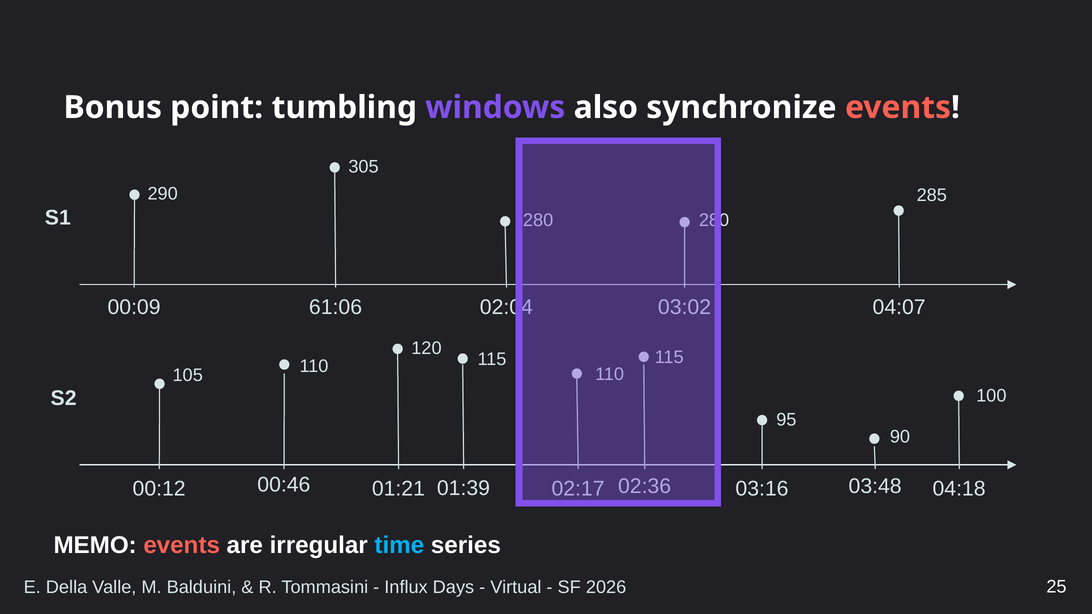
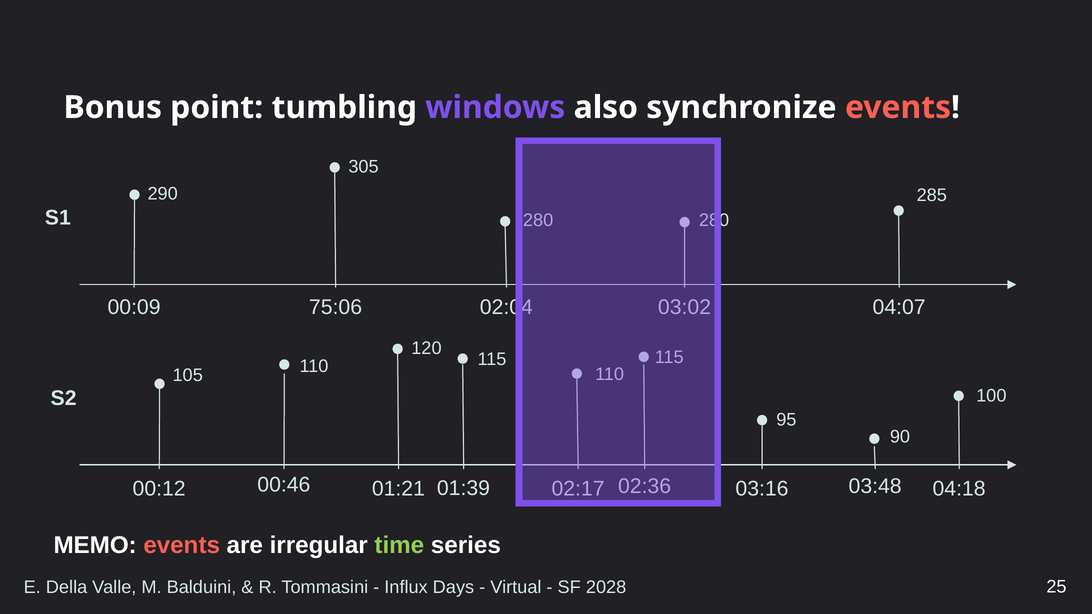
61:06: 61:06 -> 75:06 (336, 307)
time colour: light blue -> light green (399, 545)
2026: 2026 -> 2028 (606, 587)
